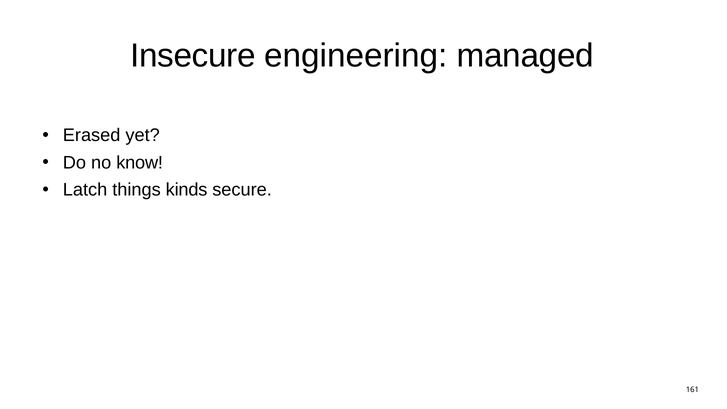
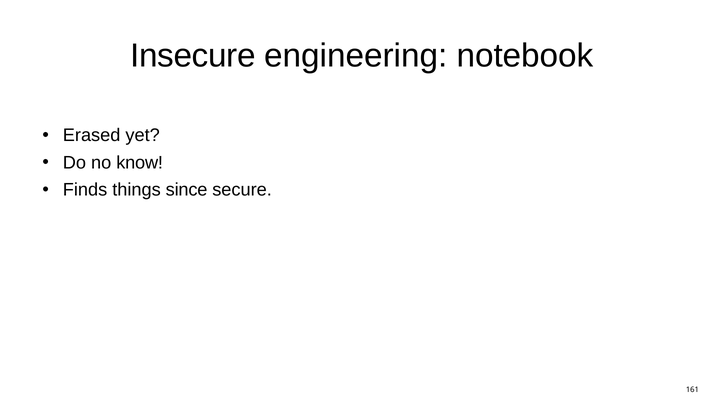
managed: managed -> notebook (525, 56)
Latch: Latch -> Finds (85, 190)
kinds: kinds -> since (187, 190)
